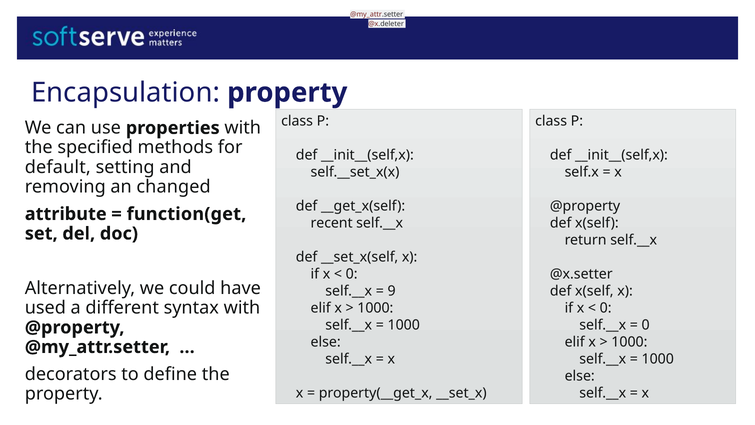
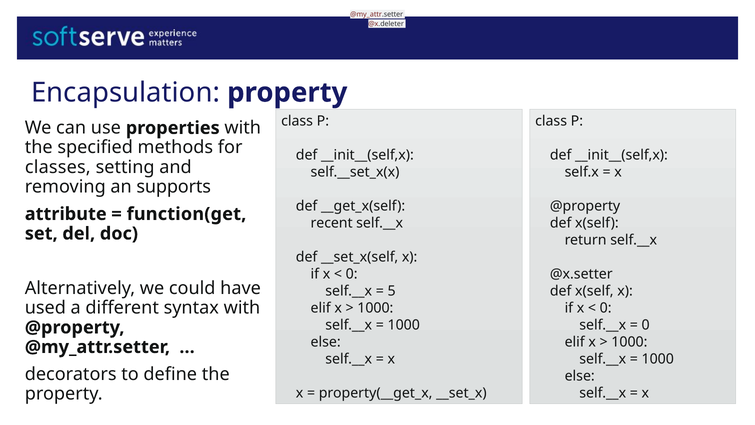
default: default -> classes (58, 167)
changed: changed -> supports (174, 186)
9: 9 -> 5 (392, 291)
